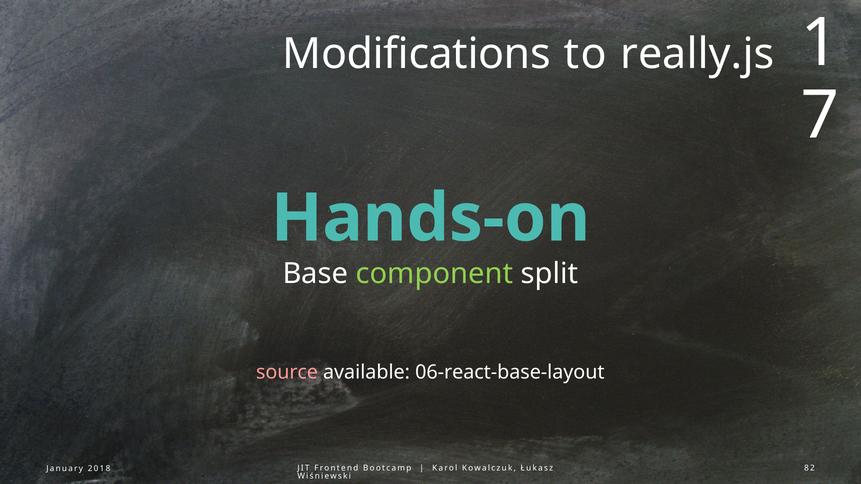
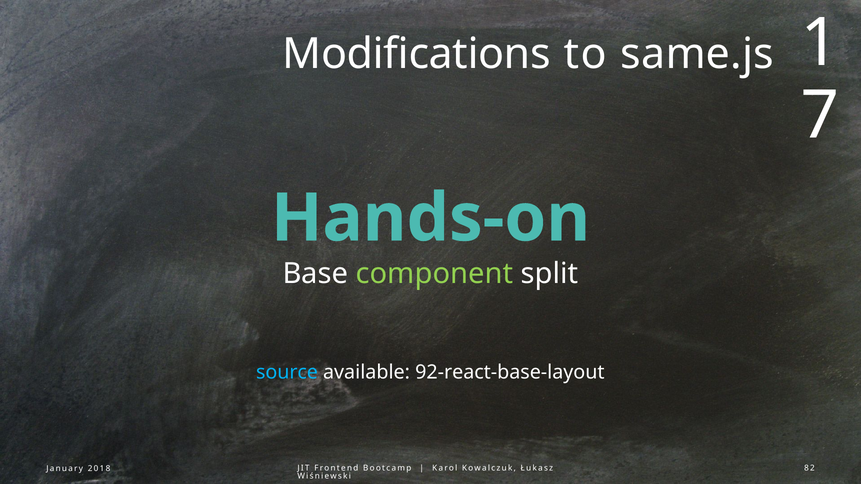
really.js: really.js -> same.js (697, 54)
source colour: pink -> light blue (287, 372)
06-react-base-layout: 06-react-base-layout -> 92-react-base-layout (510, 372)
